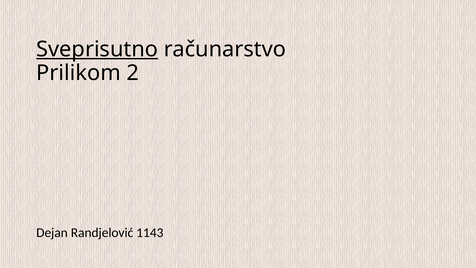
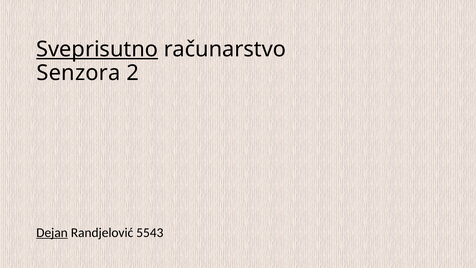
Prilikom: Prilikom -> Senzora (78, 73)
Dejan underline: none -> present (52, 232)
1143: 1143 -> 5543 (150, 232)
